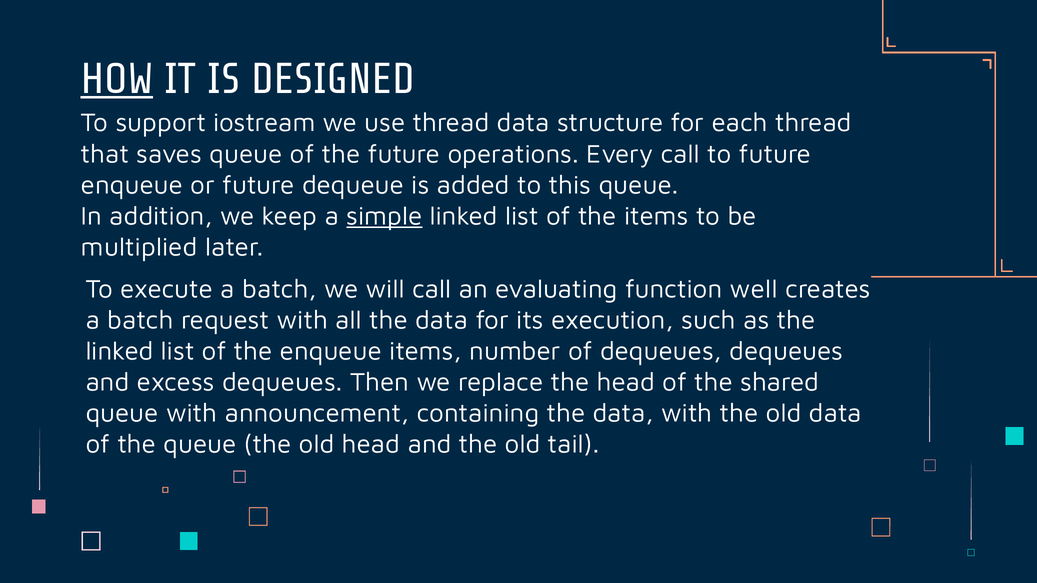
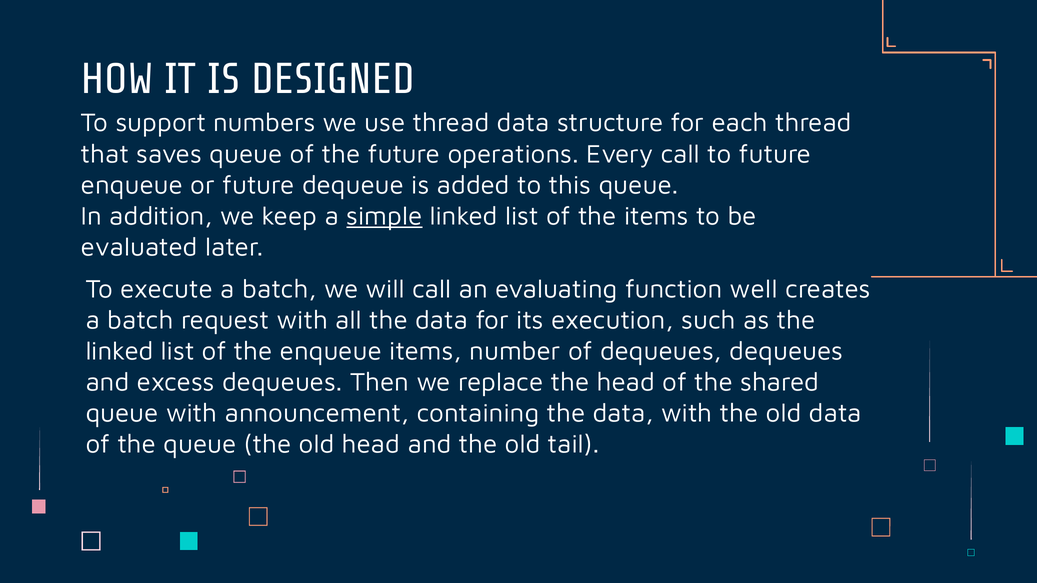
HOW underline: present -> none (117, 79)
iostream: iostream -> numbers (264, 123)
multiplied: multiplied -> evaluated (139, 247)
